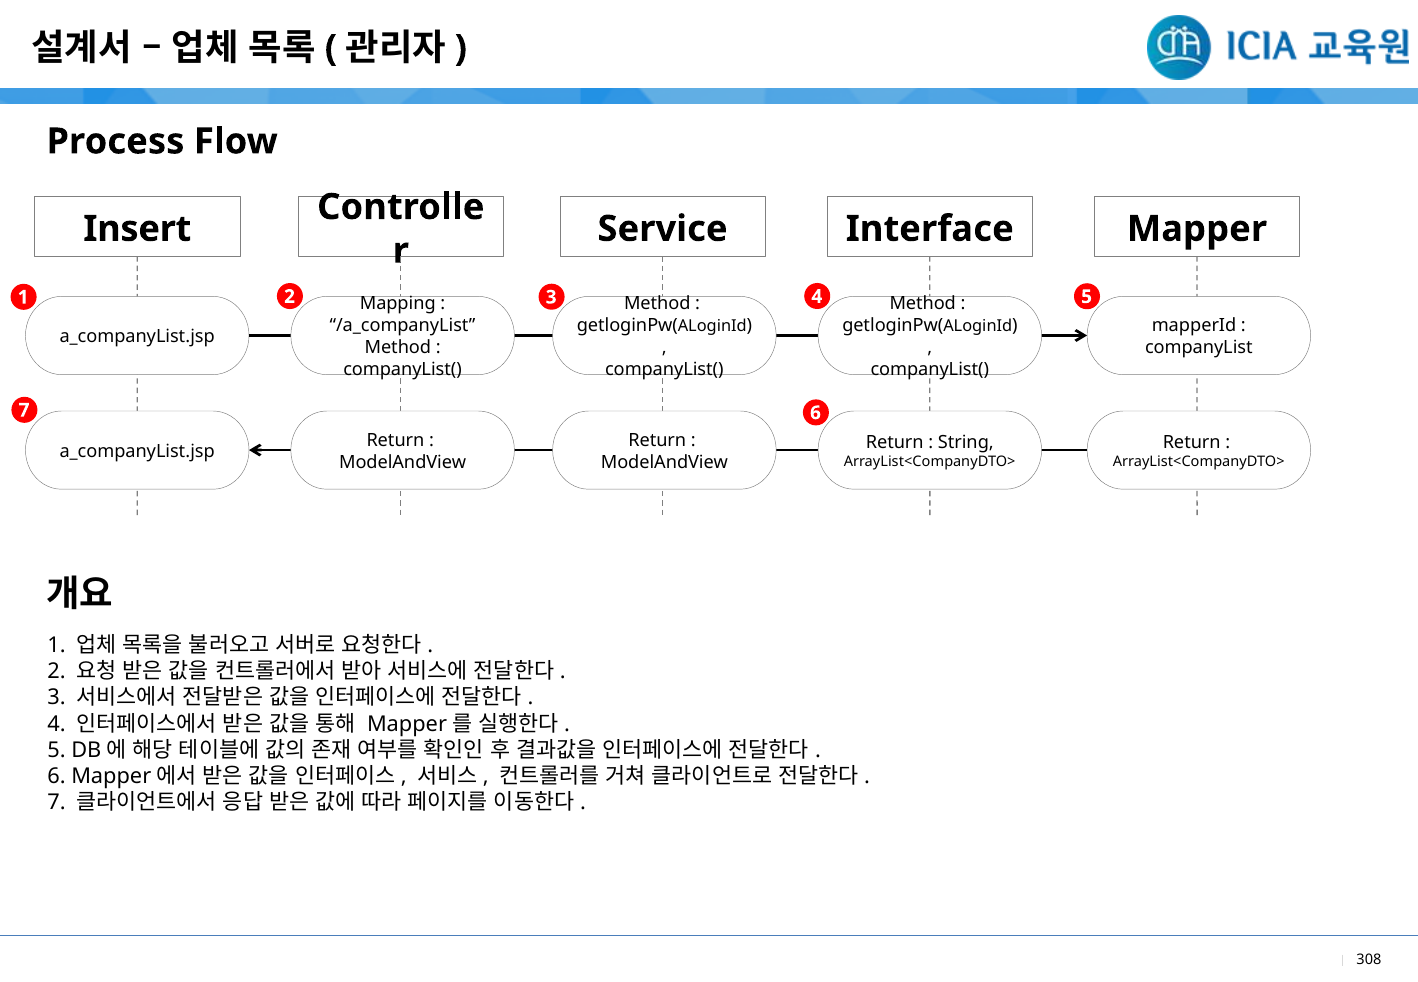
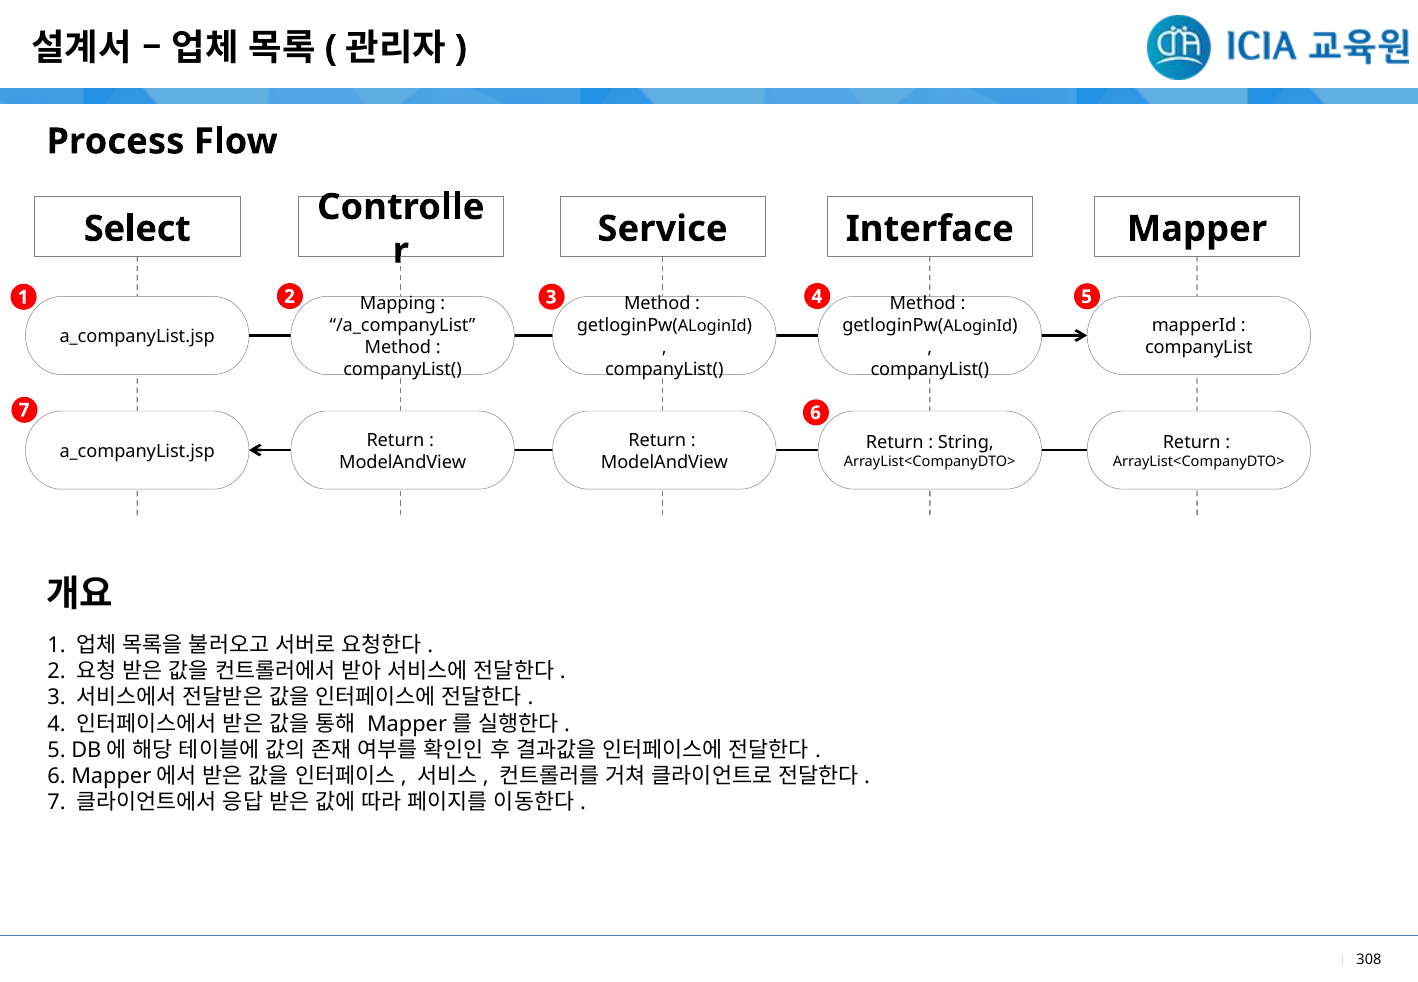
Insert: Insert -> Select (137, 229)
